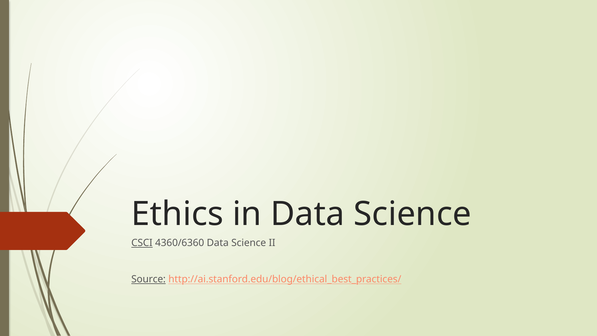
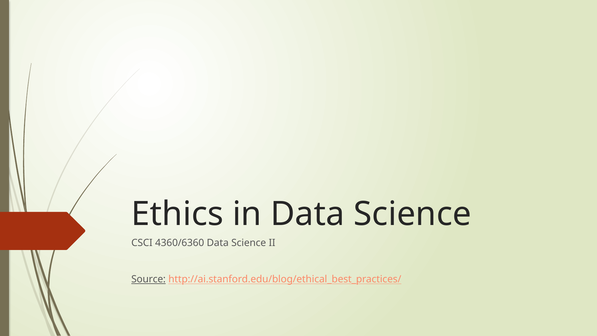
CSCI underline: present -> none (142, 243)
